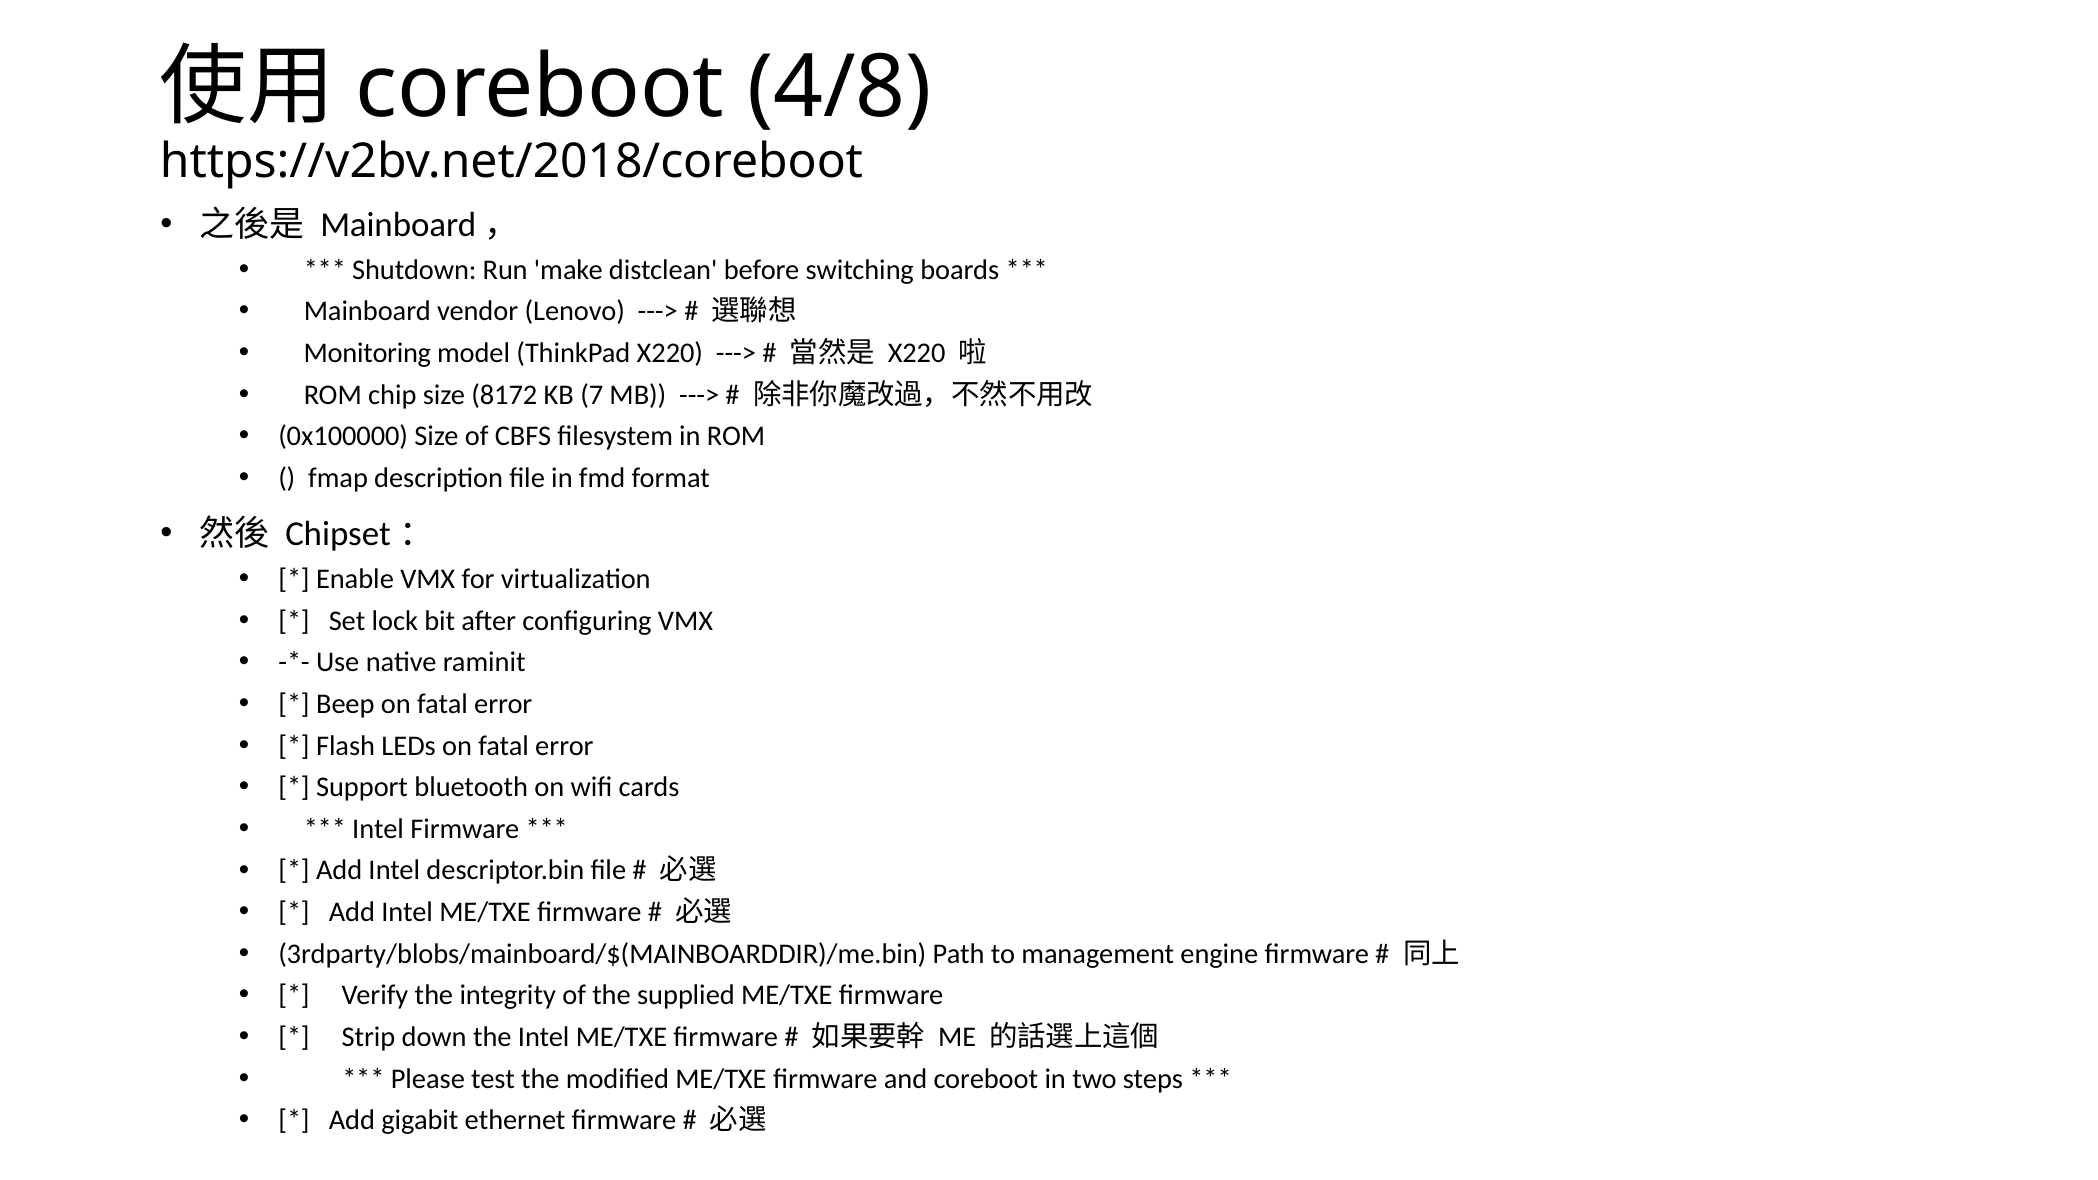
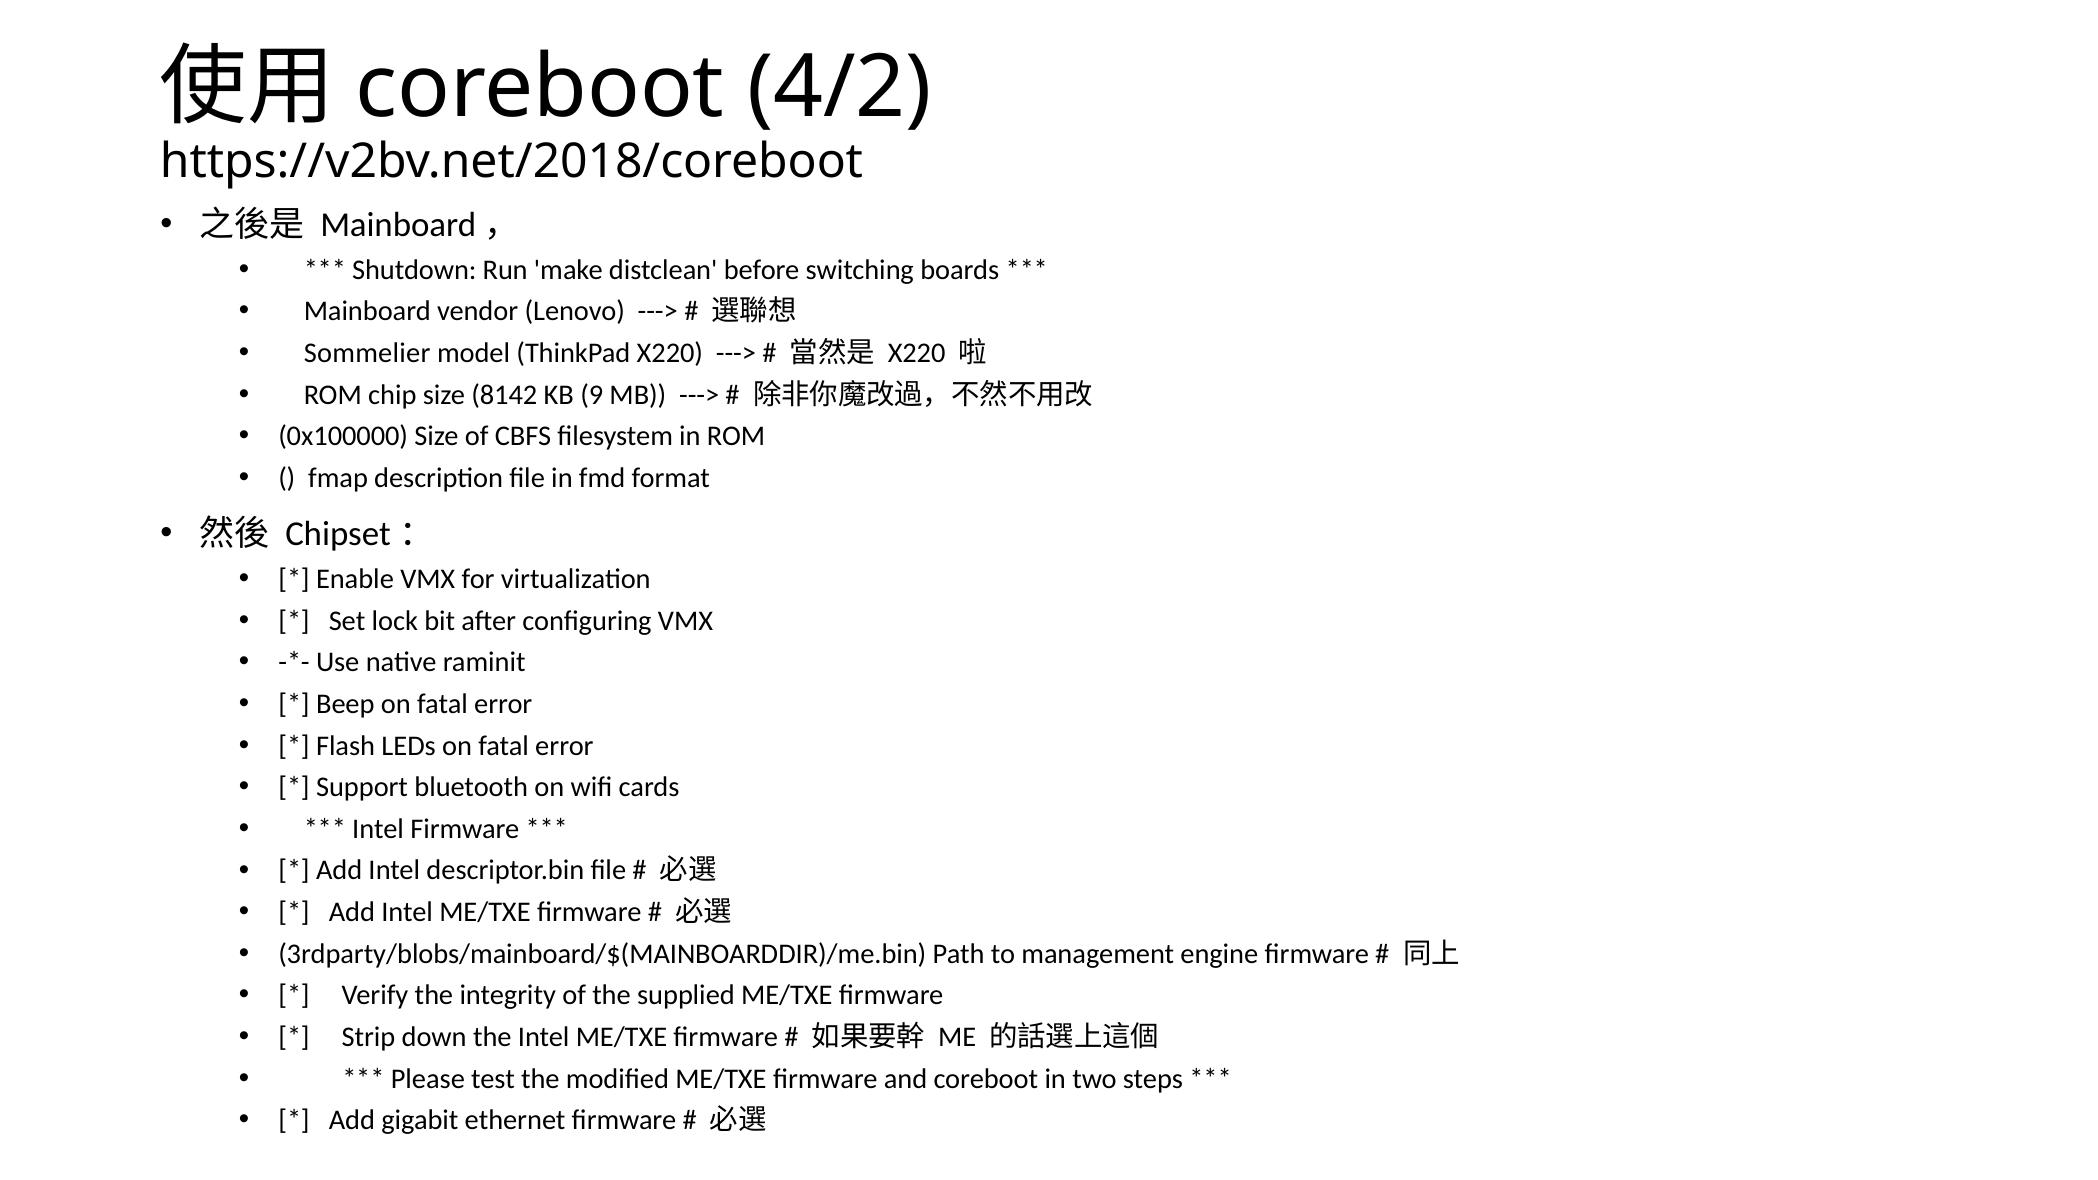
4/8: 4/8 -> 4/2 (840, 88)
Monitoring: Monitoring -> Sommelier (367, 353)
8172: 8172 -> 8142 (504, 395)
7: 7 -> 9 (592, 395)
